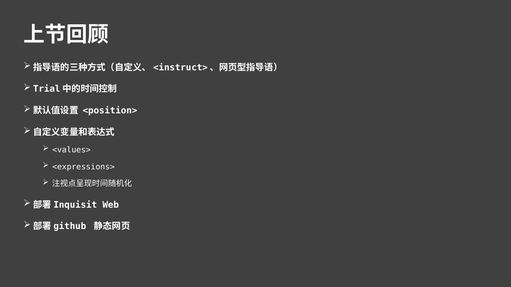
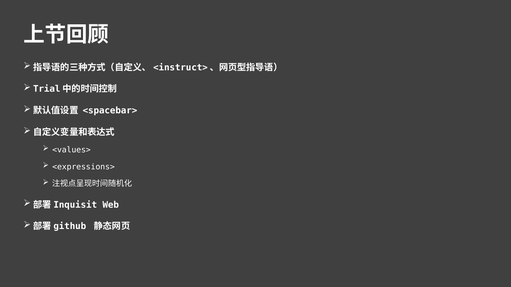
<position>: <position> -> <spacebar> (110, 111)
